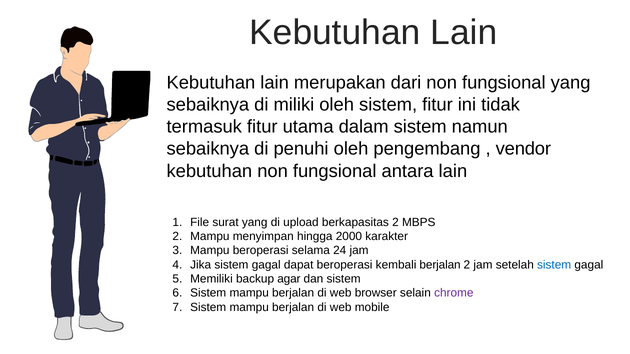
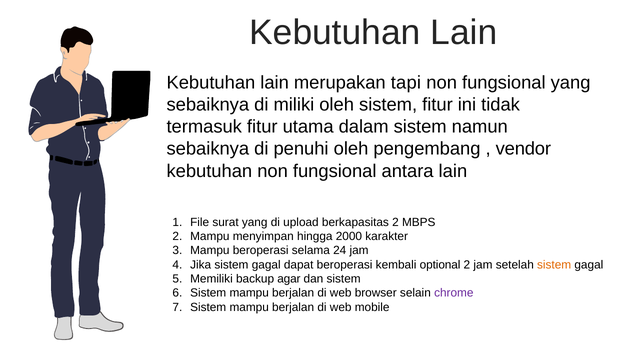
dari: dari -> tapi (406, 83)
kembali berjalan: berjalan -> optional (440, 265)
sistem colour: blue -> orange (554, 265)
